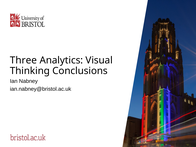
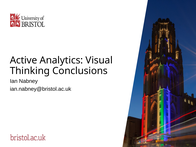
Three: Three -> Active (24, 60)
